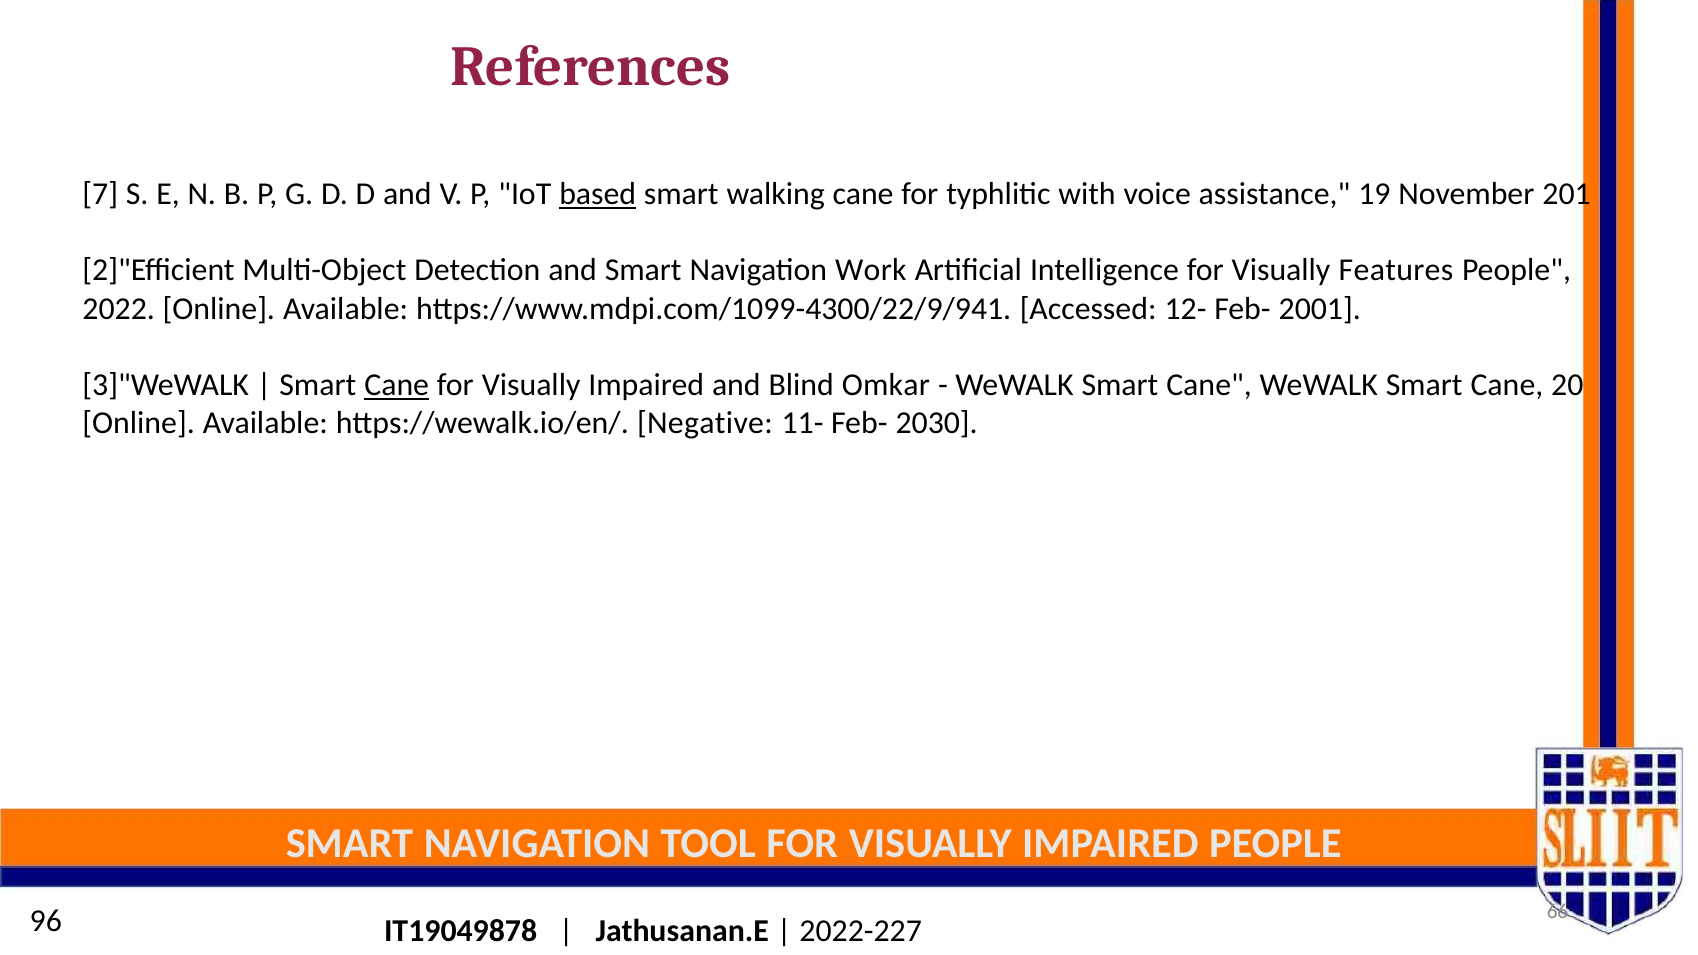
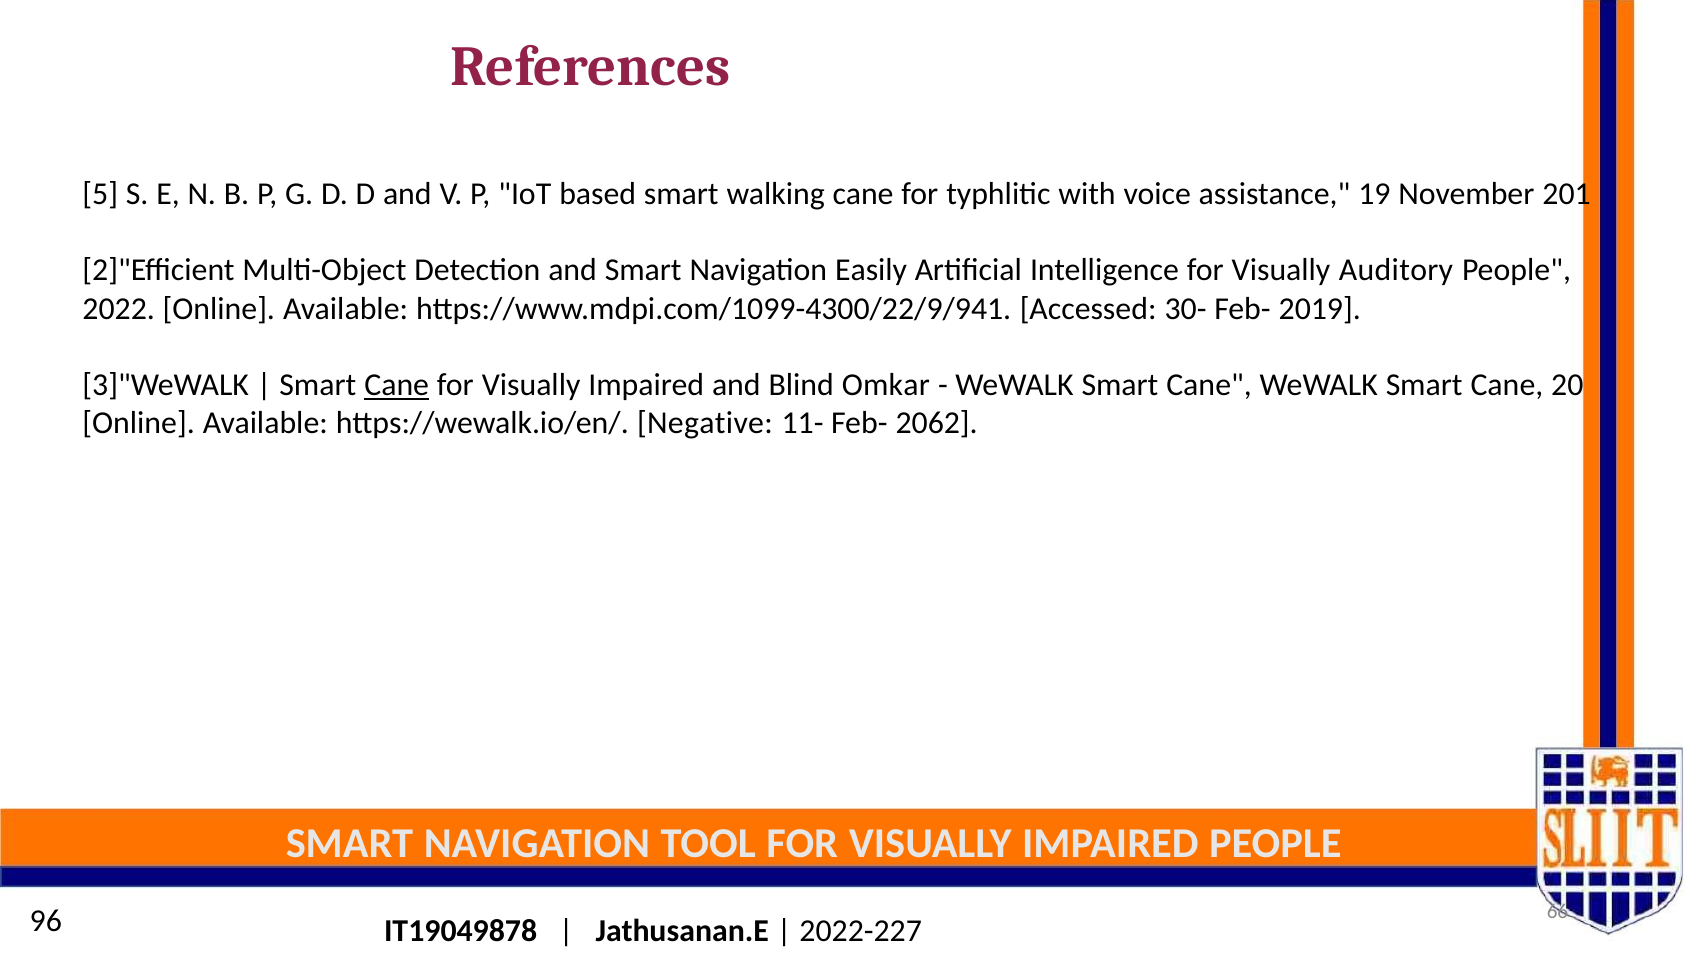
7: 7 -> 5 (100, 194)
based underline: present -> none (598, 194)
Work: Work -> Easily (871, 270)
Features: Features -> Auditory (1396, 270)
12-: 12- -> 30- (1186, 309)
2001: 2001 -> 2019 (1320, 309)
2030: 2030 -> 2062 (937, 423)
